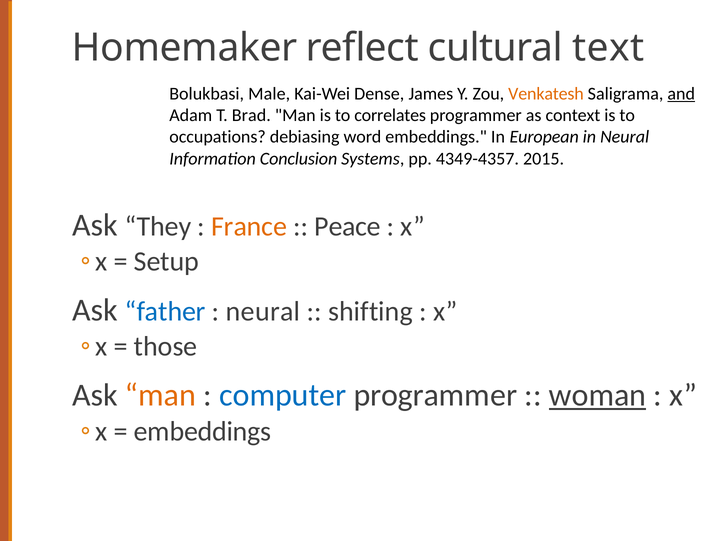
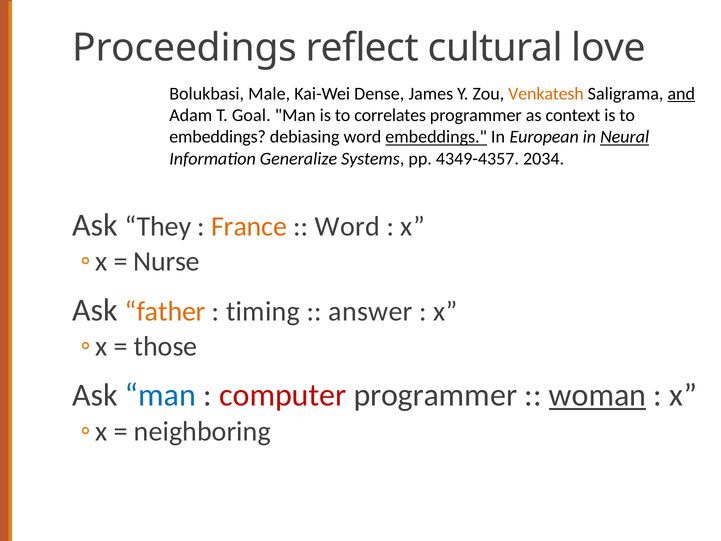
Homemaker: Homemaker -> Proceedings (185, 48)
text: text -> love (609, 48)
Brad: Brad -> Goal (251, 115)
occupations: occupations -> embeddings (218, 137)
embeddings underline: none -> present (436, 137)
Neural underline: none -> present (625, 137)
Conclusion: Conclusion -> Generalize (298, 159)
2015: 2015 -> 2034 (544, 159)
Peace: Peace -> Word (347, 226)
Setup: Setup -> Nurse (167, 261)
father colour: blue -> orange (165, 311)
neural: neural -> timing (263, 311)
shifting: shifting -> answer (370, 311)
man colour: orange -> blue (161, 395)
computer colour: blue -> red (283, 395)
embeddings: embeddings -> neighboring (202, 431)
